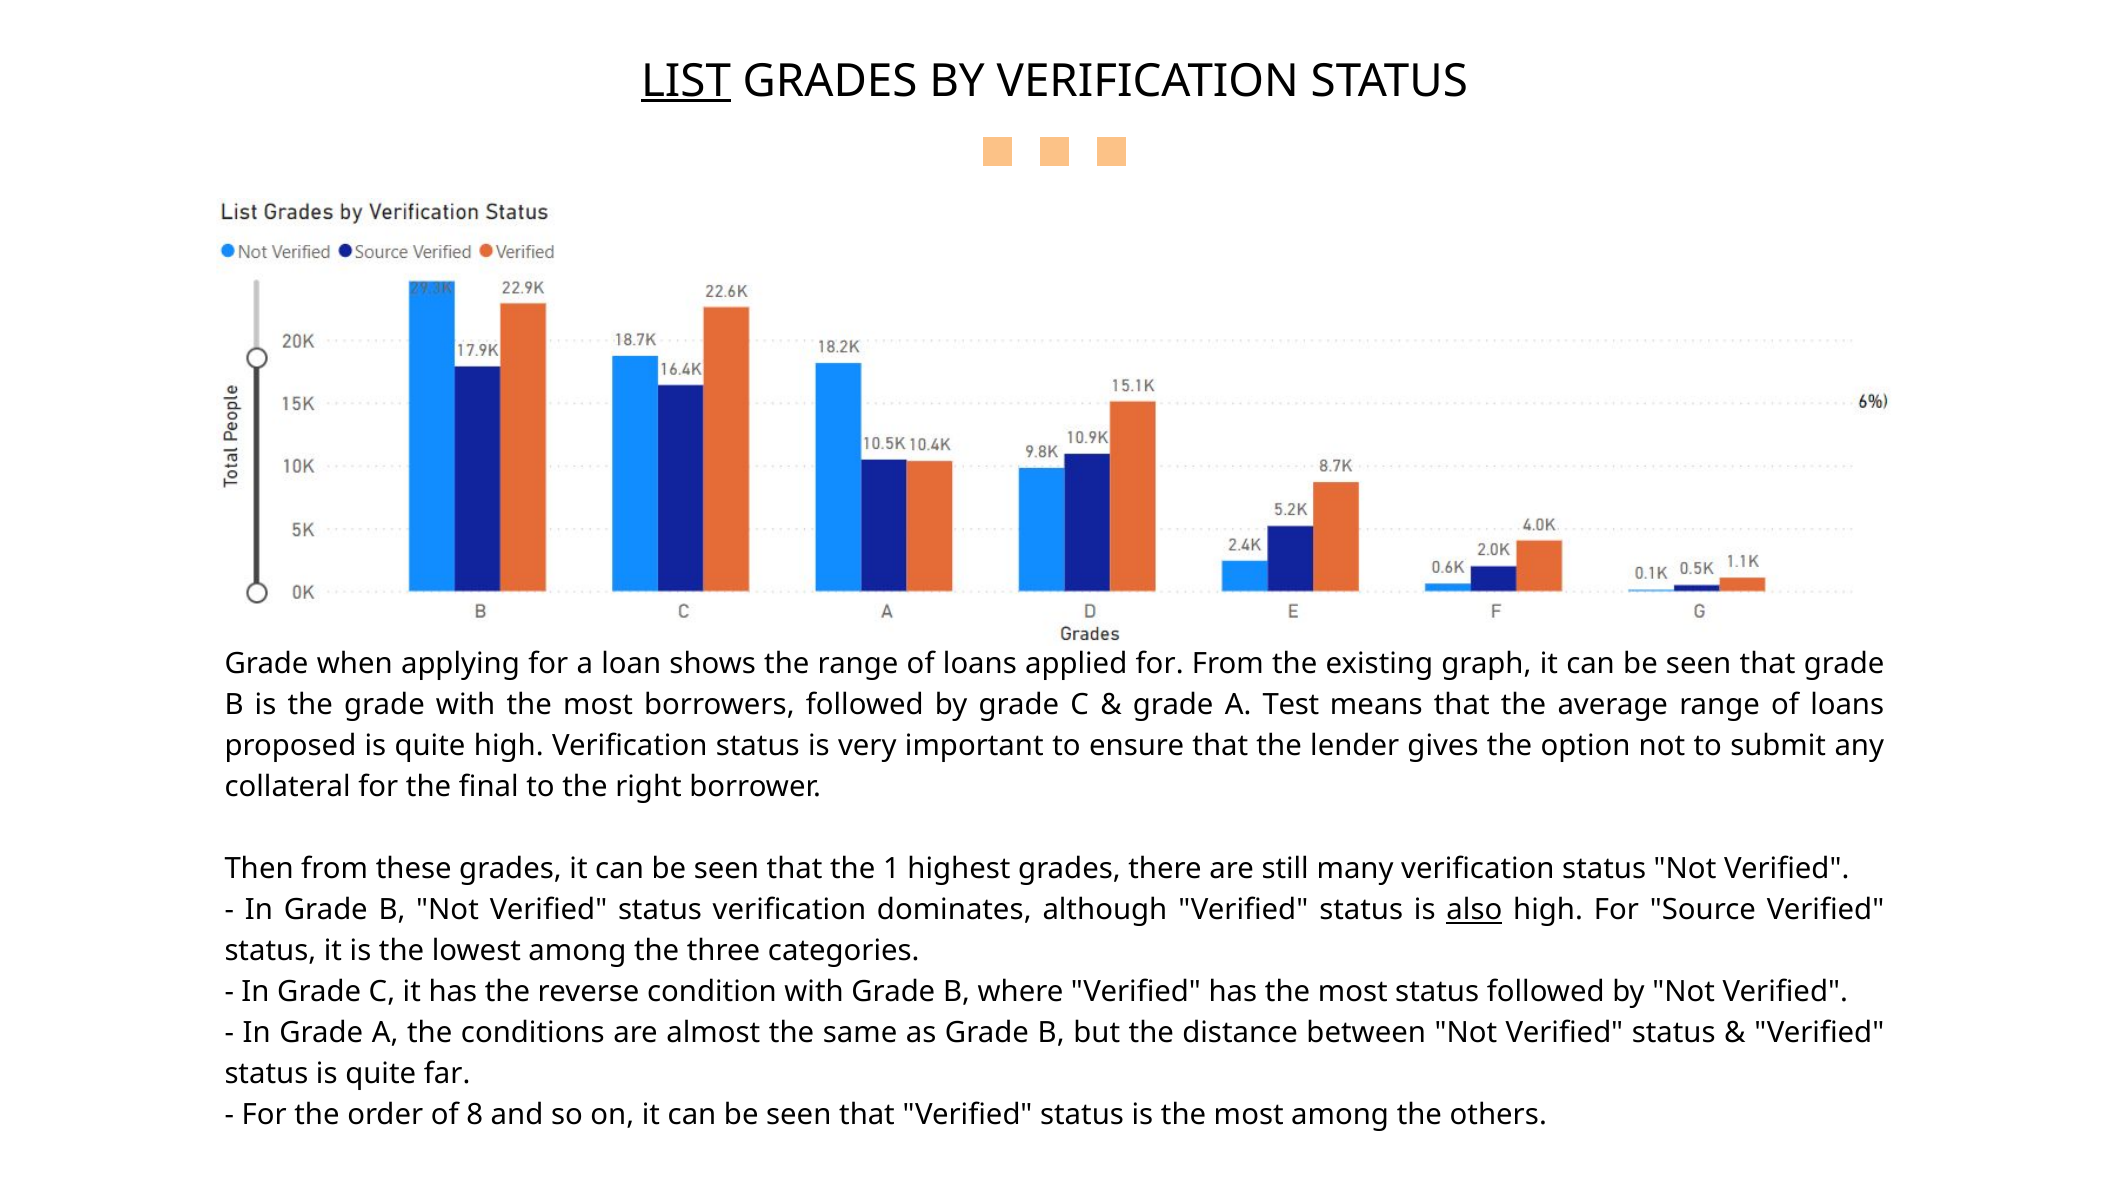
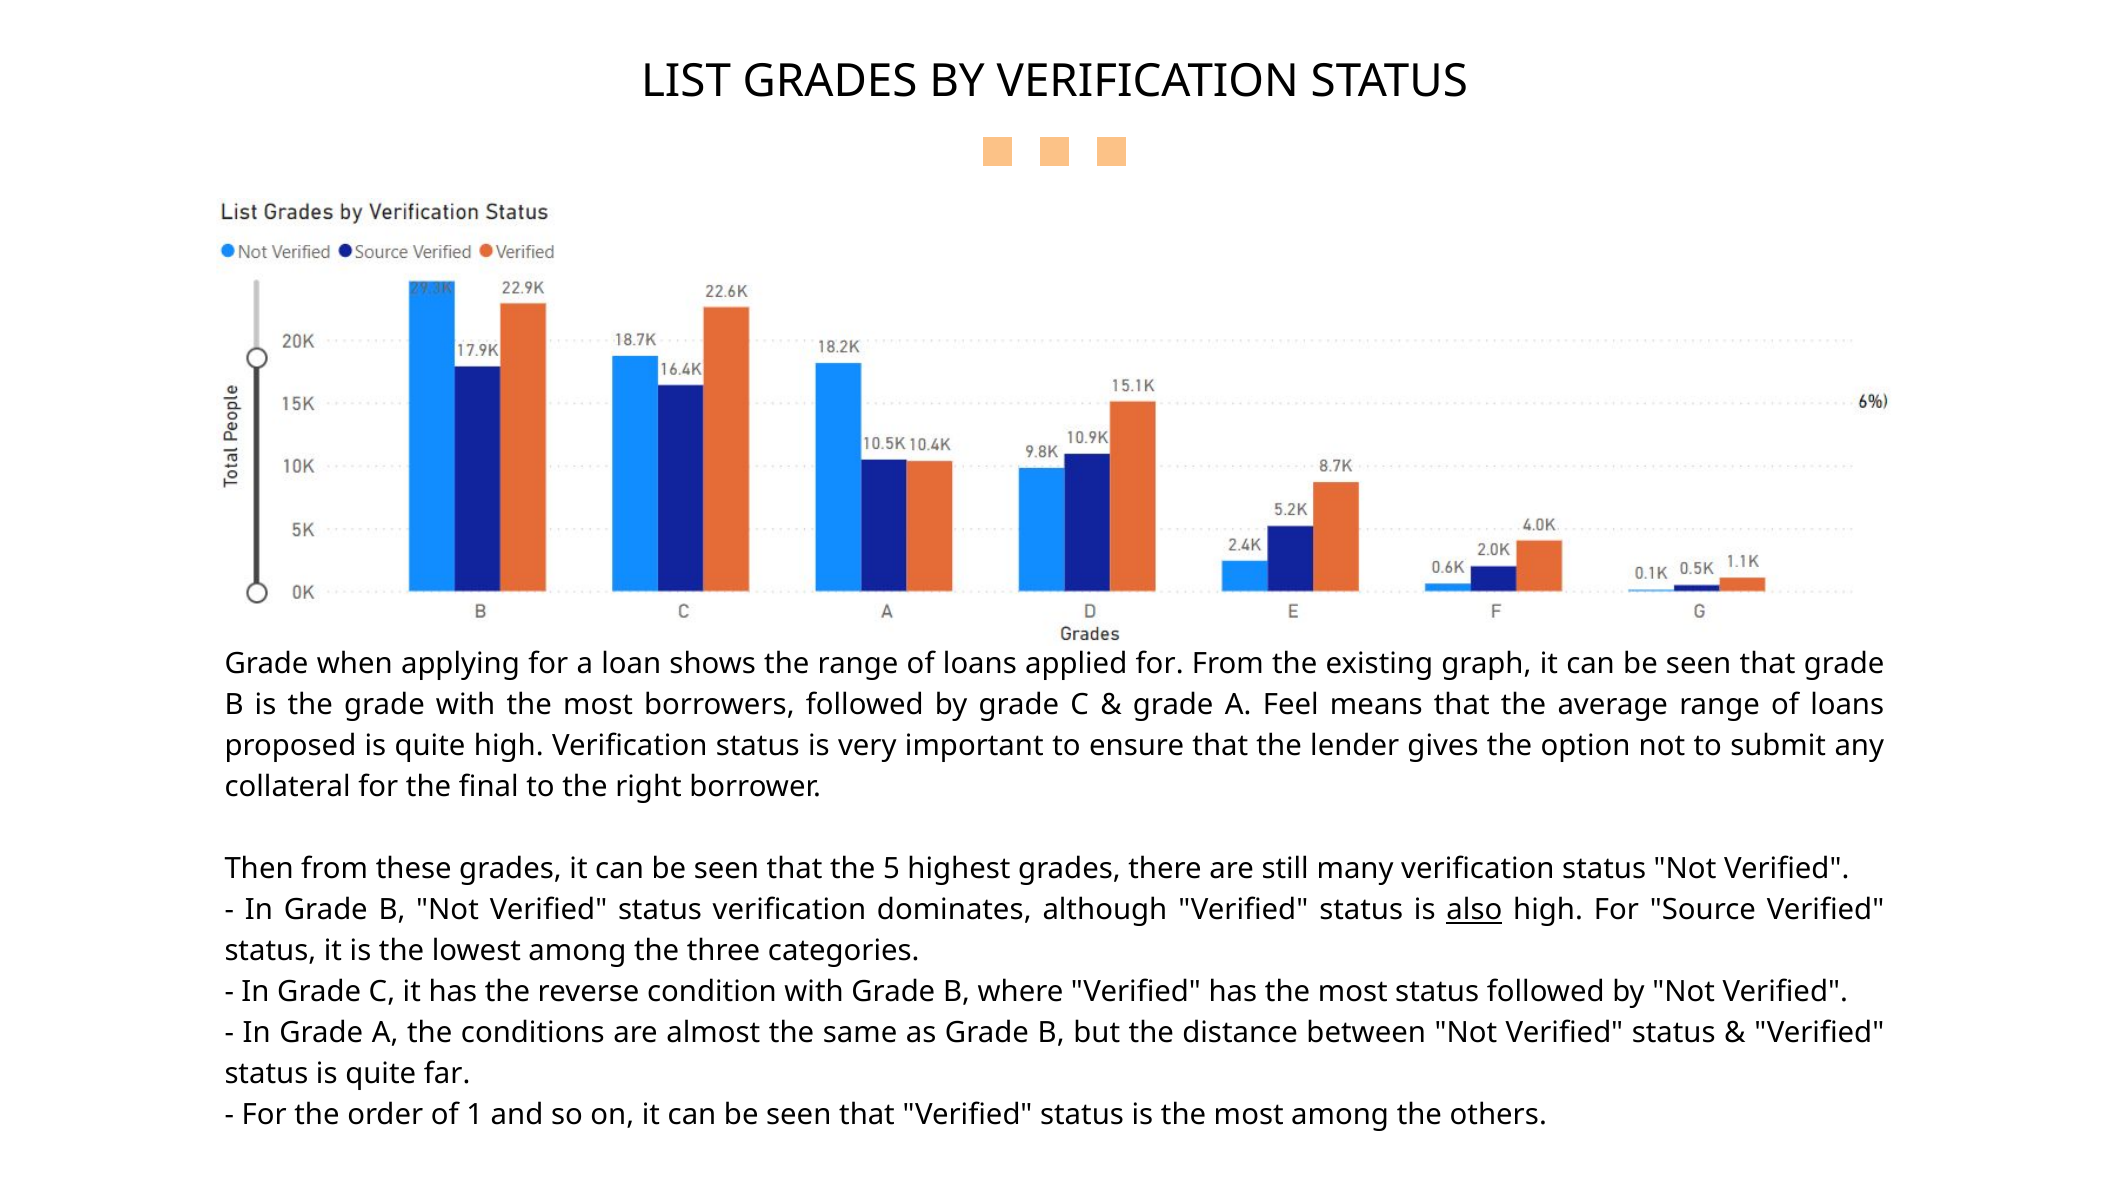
LIST underline: present -> none (686, 81)
Test: Test -> Feel (1291, 705)
1: 1 -> 5 (891, 869)
8: 8 -> 1 (475, 1115)
